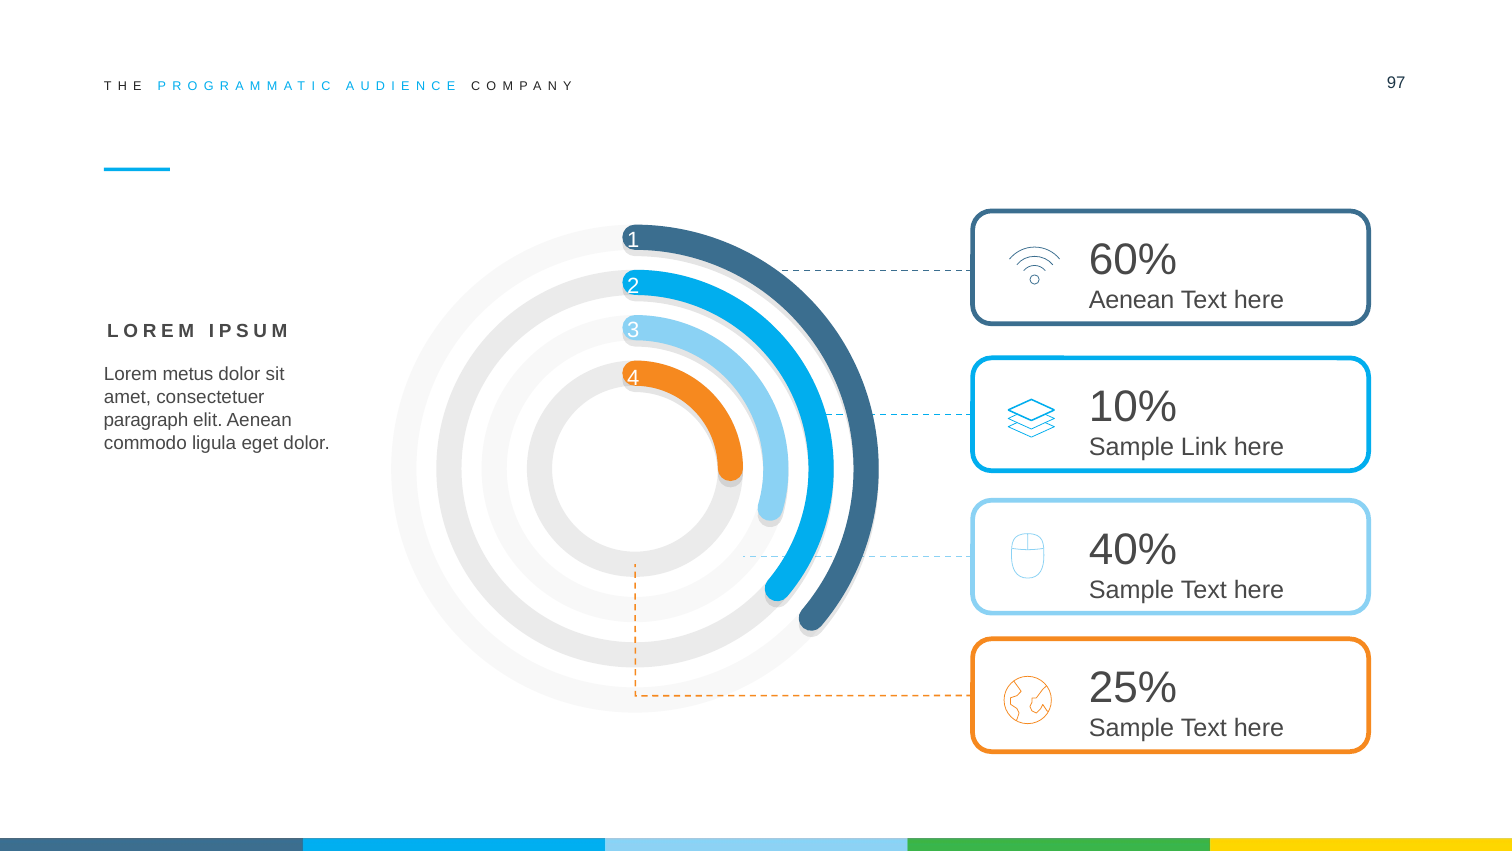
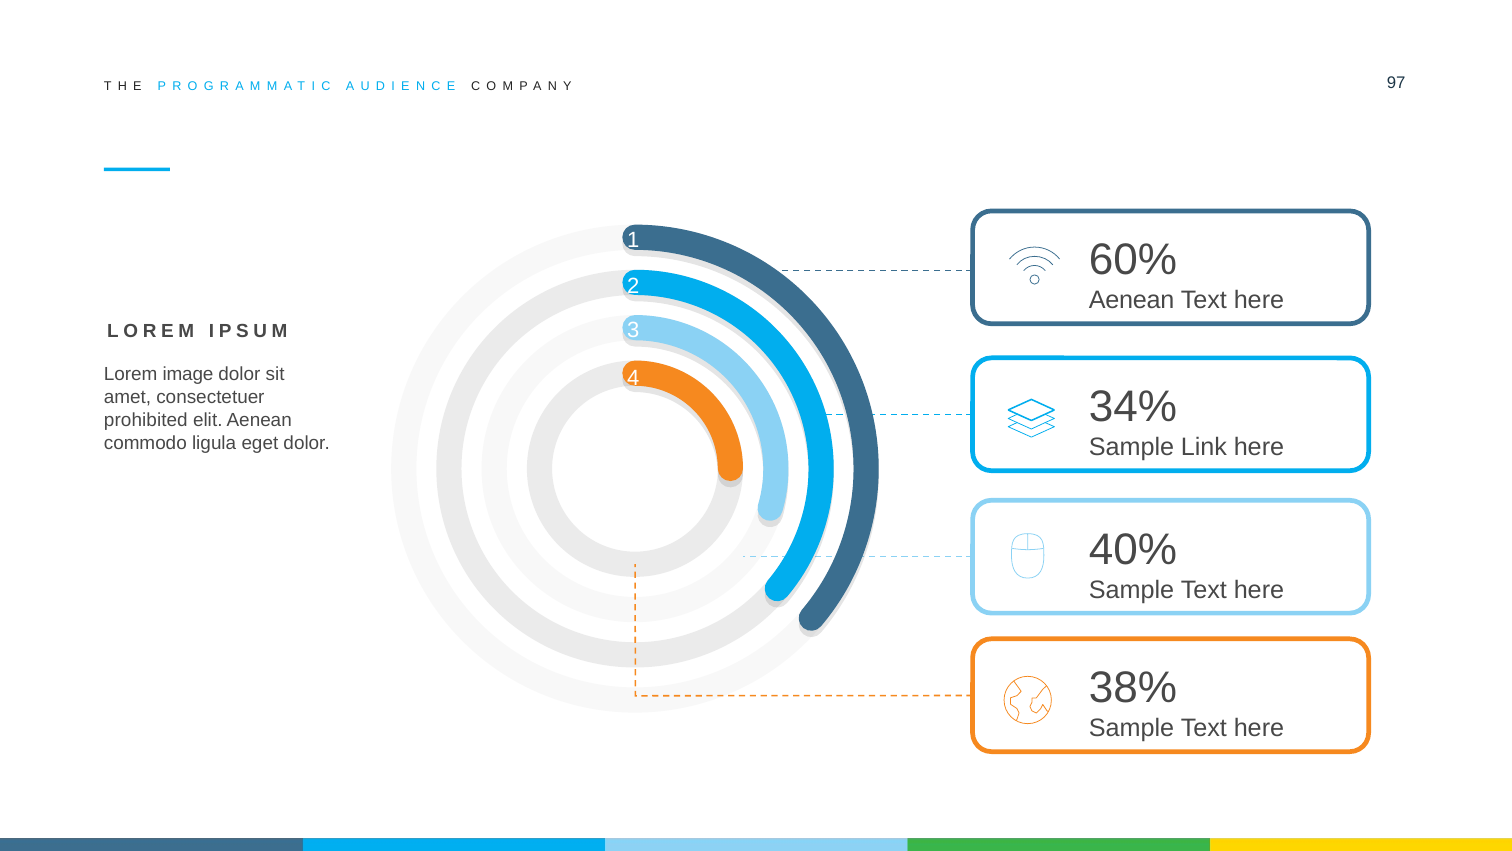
metus: metus -> image (188, 374)
10%: 10% -> 34% (1133, 407)
paragraph: paragraph -> prohibited (146, 420)
25%: 25% -> 38% (1133, 688)
